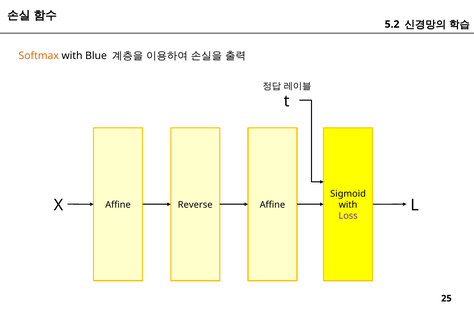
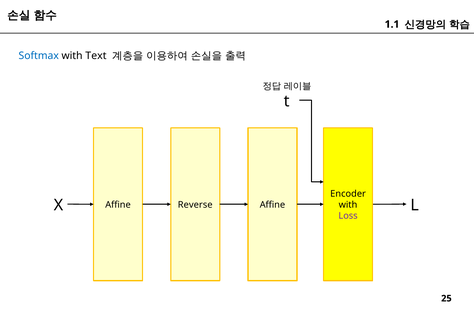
5.2: 5.2 -> 1.1 (392, 24)
Softmax colour: orange -> blue (39, 56)
Blue: Blue -> Text (96, 56)
Sigmoid: Sigmoid -> Encoder (348, 194)
